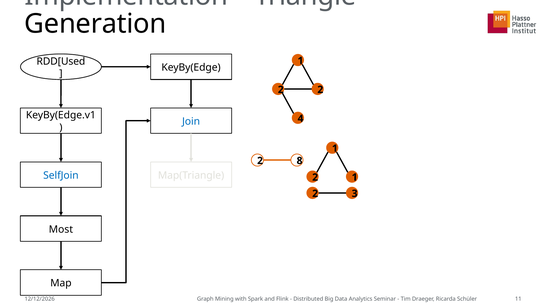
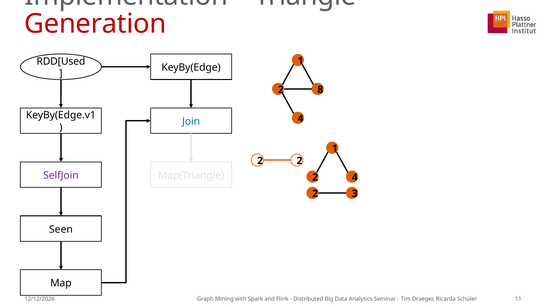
Generation colour: black -> red (95, 24)
2 2: 2 -> 8 (320, 90)
8: 8 -> 2 (300, 161)
SelfJoin colour: blue -> purple (61, 175)
1: 1 -> 4 (355, 177)
Most: Most -> Seen (61, 229)
